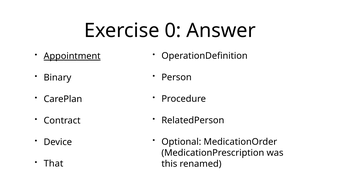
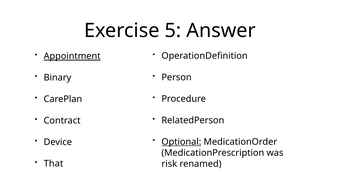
0: 0 -> 5 (173, 31)
Optional underline: none -> present (181, 142)
this: this -> risk (169, 164)
